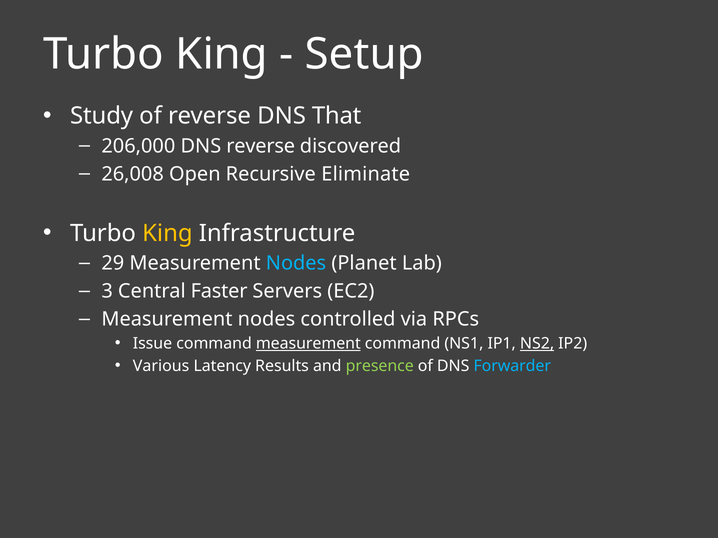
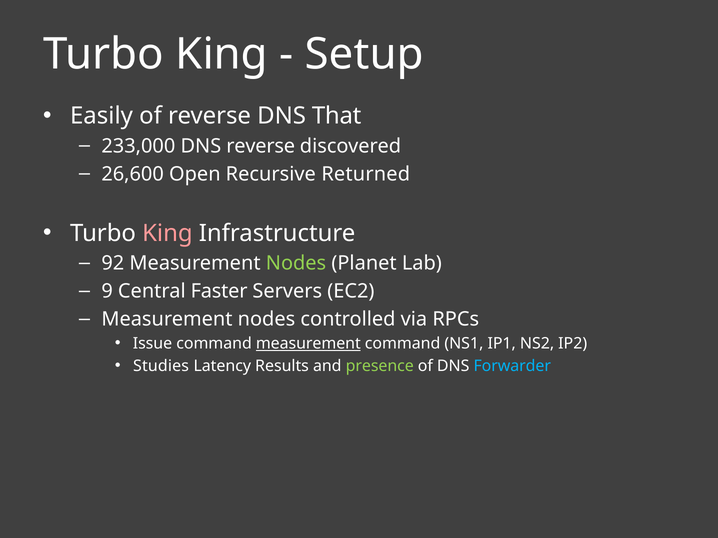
Study: Study -> Easily (101, 116)
206,000: 206,000 -> 233,000 (138, 146)
26,008: 26,008 -> 26,600 (133, 174)
Eliminate: Eliminate -> Returned (366, 174)
King colour: yellow -> pink (167, 233)
29: 29 -> 92 (113, 264)
Nodes colour: light blue -> light green (296, 264)
3: 3 -> 9 (107, 291)
NS2 underline: present -> none (537, 344)
Various: Various -> Studies (161, 366)
